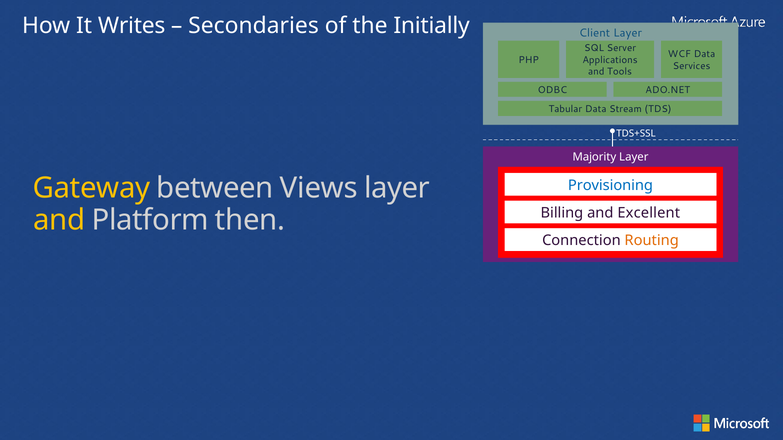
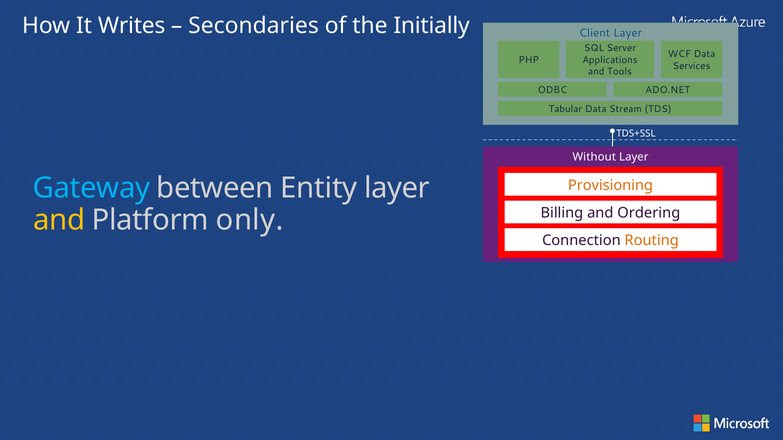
Majority: Majority -> Without (594, 157)
Gateway colour: yellow -> light blue (92, 188)
Views: Views -> Entity (319, 188)
Provisioning colour: blue -> orange (610, 185)
Excellent: Excellent -> Ordering (649, 213)
then: then -> only (250, 220)
